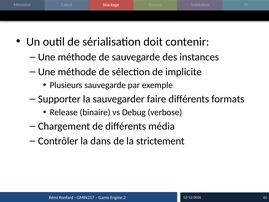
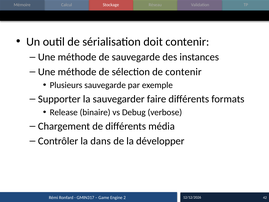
de implicite: implicite -> contenir (183, 72)
strictement: strictement -> développer (160, 141)
